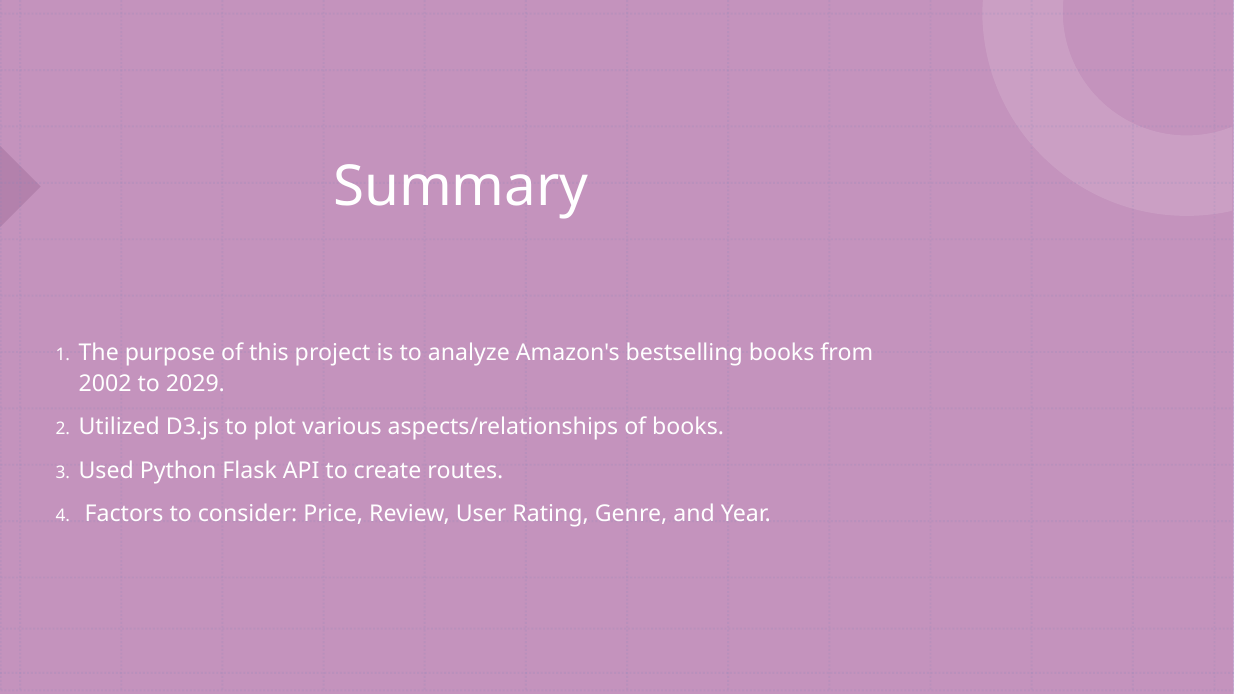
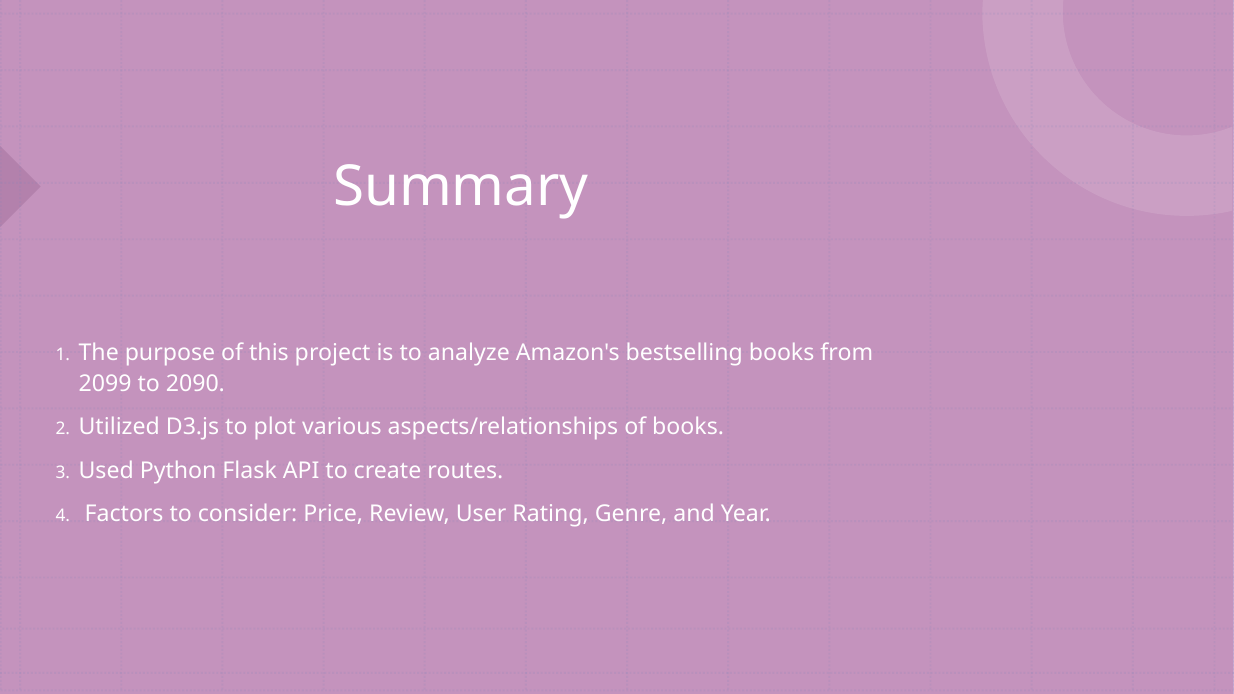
2002: 2002 -> 2099 (105, 384)
2029: 2029 -> 2090 (195, 384)
